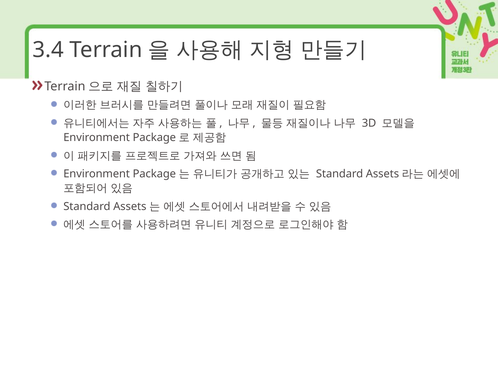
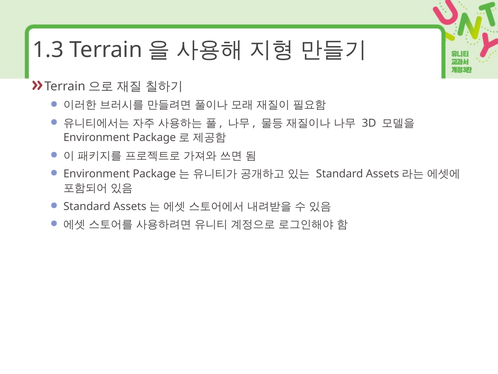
3.4: 3.4 -> 1.3 (48, 50)
